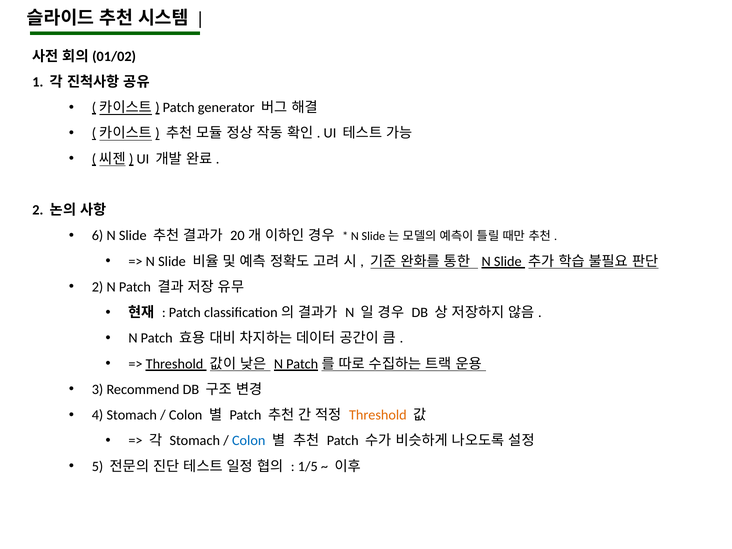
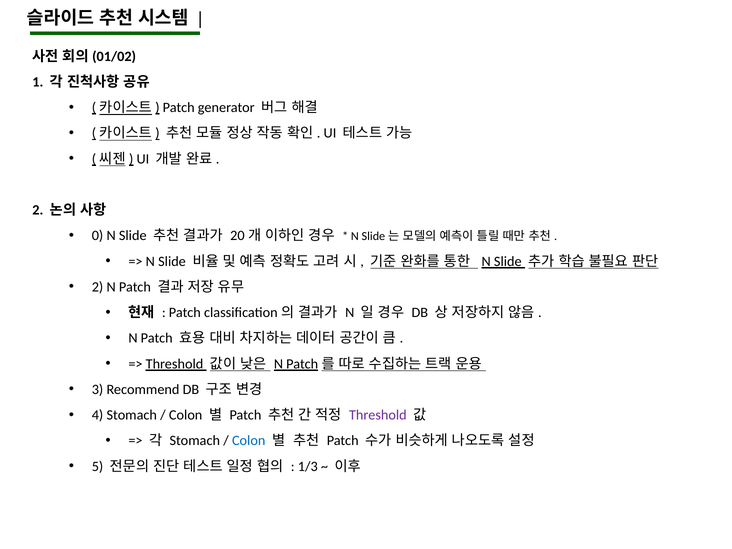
6: 6 -> 0 (98, 236)
Threshold colour: orange -> purple (378, 415)
1/5: 1/5 -> 1/3 (308, 466)
